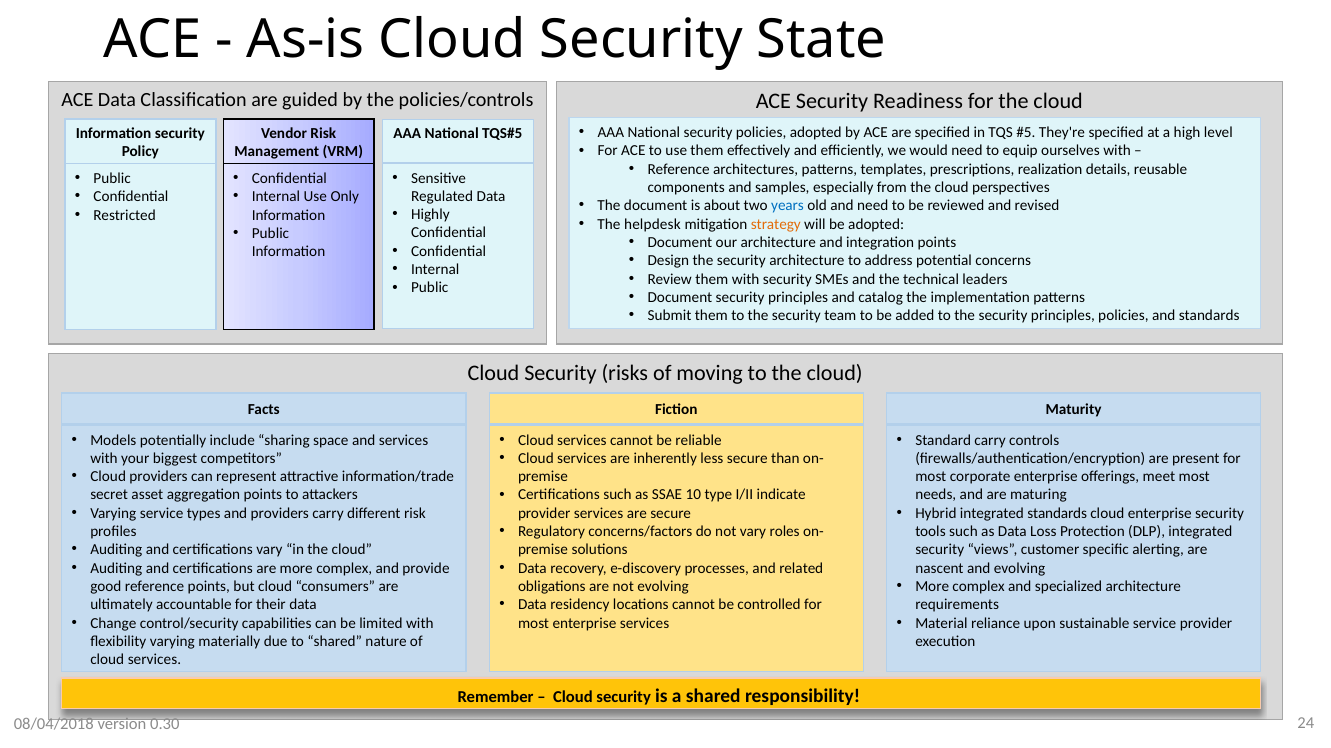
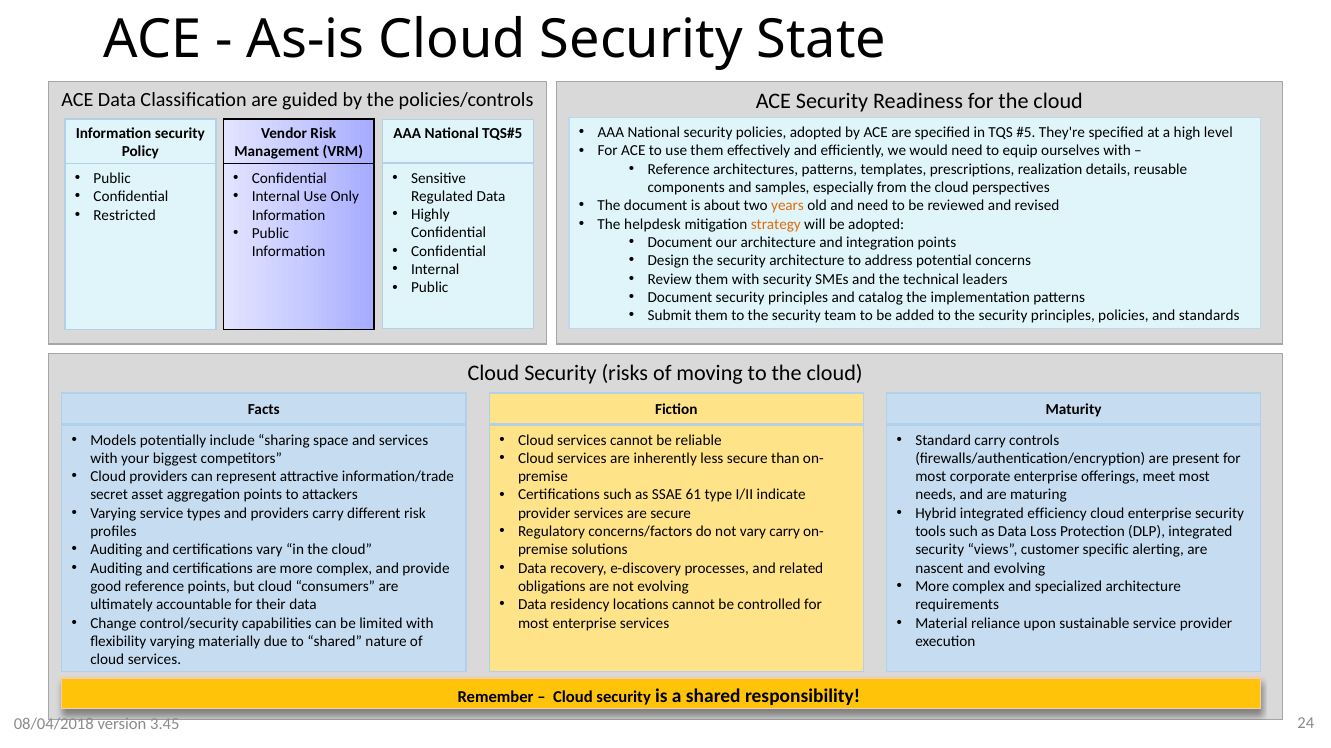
years colour: blue -> orange (788, 206)
10: 10 -> 61 (693, 495)
integrated standards: standards -> efficiency (1057, 514)
vary roles: roles -> carry (785, 532)
0.30: 0.30 -> 3.45 (165, 724)
